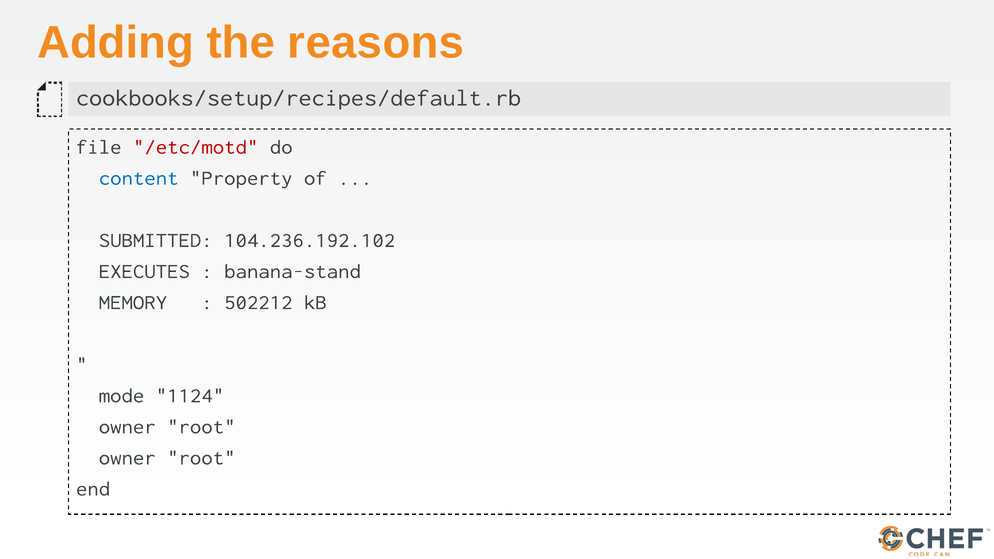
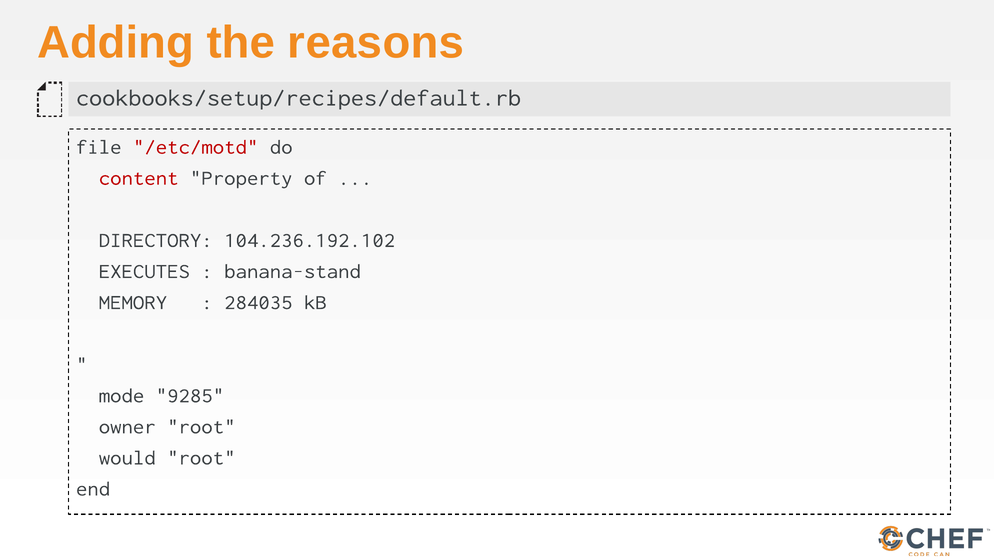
content colour: blue -> red (139, 178)
SUBMITTED: SUBMITTED -> DIRECTORY (156, 240)
502212: 502212 -> 284035 (258, 302)
1124: 1124 -> 9285 (190, 396)
owner: owner -> would (127, 458)
